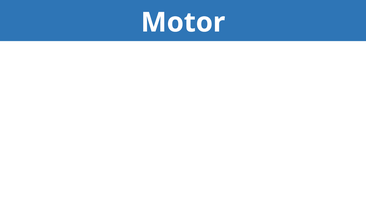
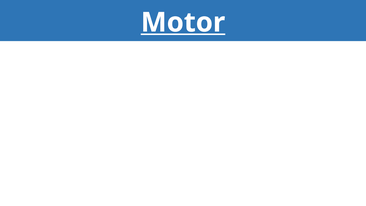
Motor underline: none -> present (183, 22)
